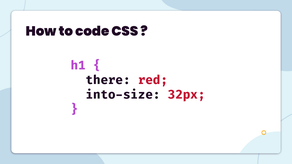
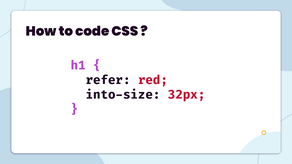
there: there -> refer (108, 80)
